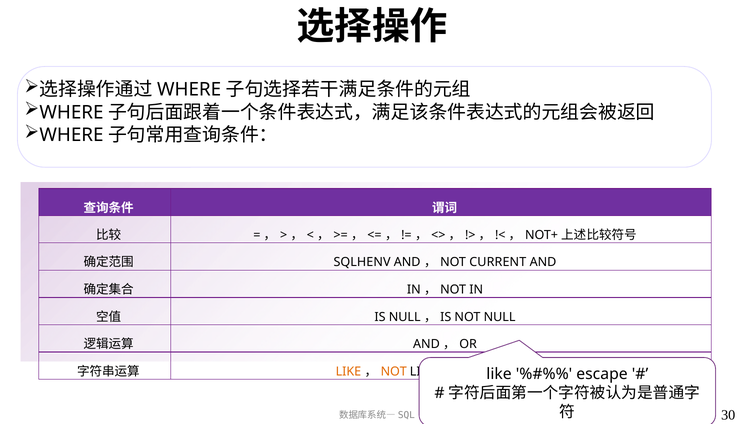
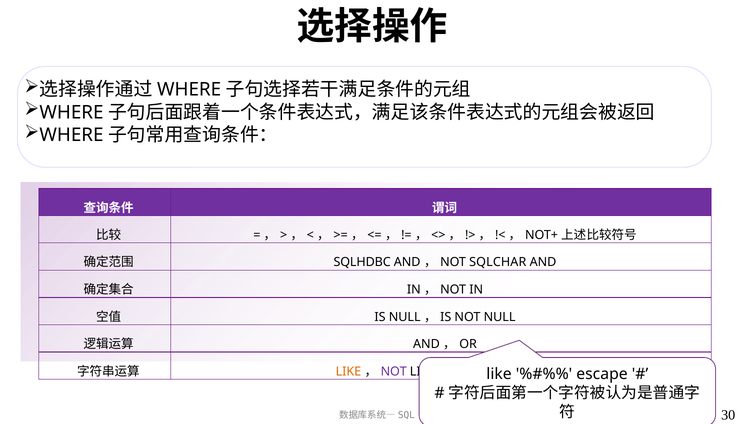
SQLHENV: SQLHENV -> SQLHDBC (362, 262)
CURRENT: CURRENT -> SQLCHAR (498, 262)
NOT colour: orange -> purple (394, 372)
